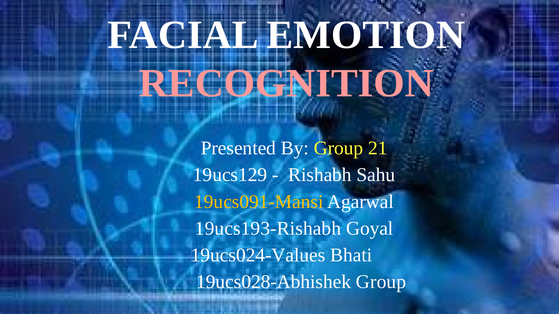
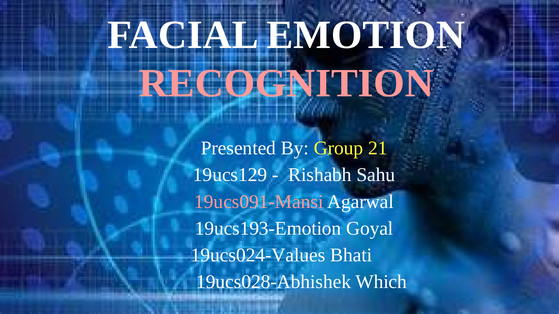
19ucs091-Mansi colour: yellow -> pink (259, 202)
19ucs193-Rishabh: 19ucs193-Rishabh -> 19ucs193-Emotion (268, 229)
19ucs028-Abhishek Group: Group -> Which (381, 282)
